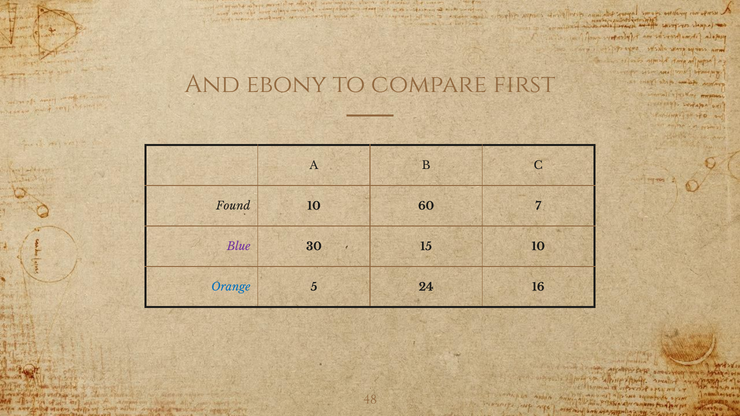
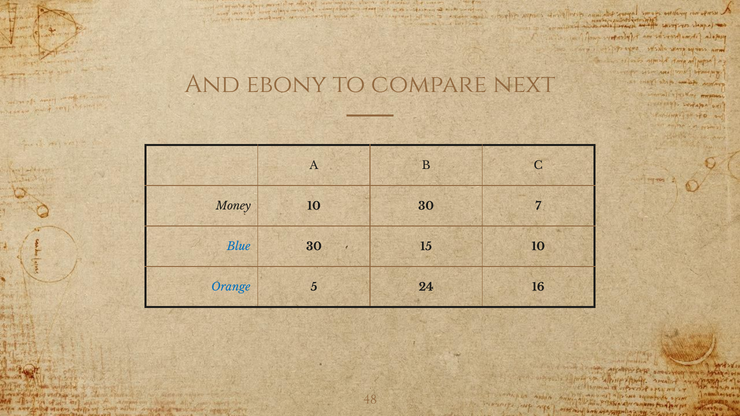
first: first -> next (525, 84)
Found: Found -> Money (233, 206)
10 60: 60 -> 30 (426, 206)
Blue colour: purple -> blue (239, 247)
